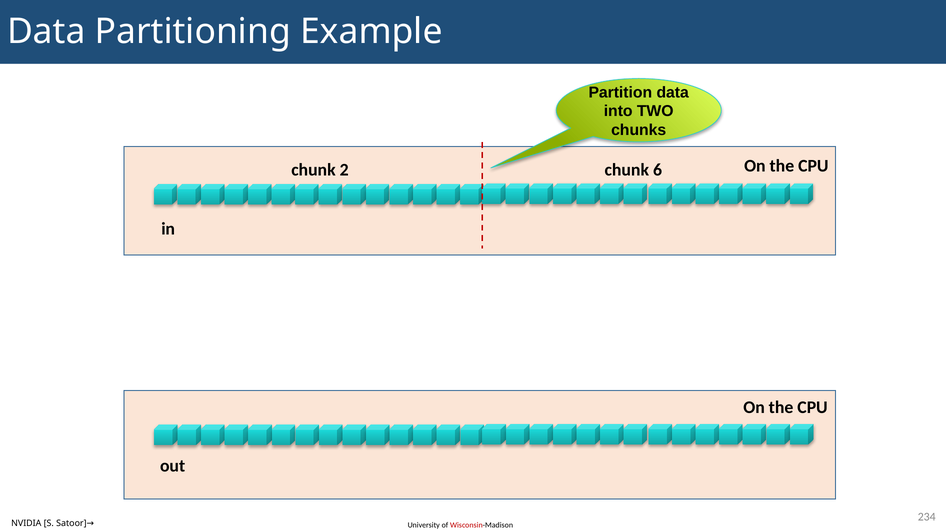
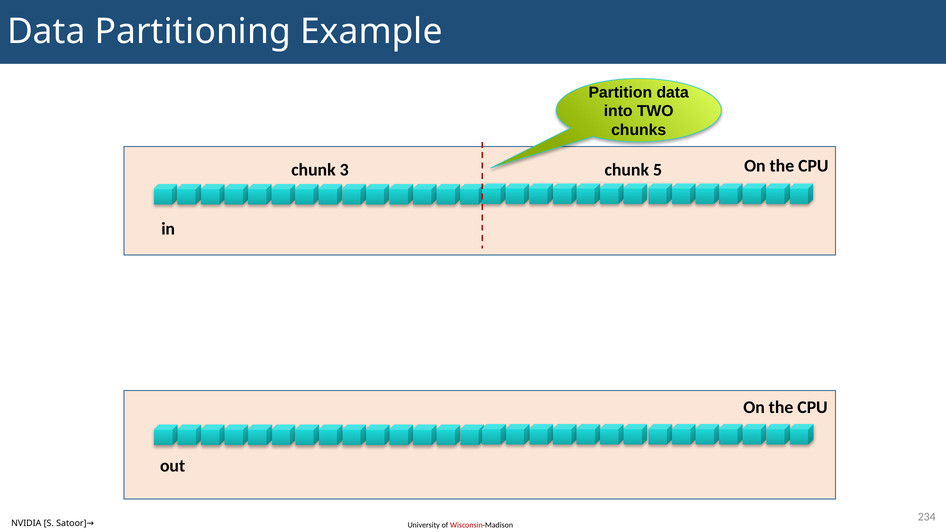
2: 2 -> 3 (344, 170)
6: 6 -> 5 (658, 170)
